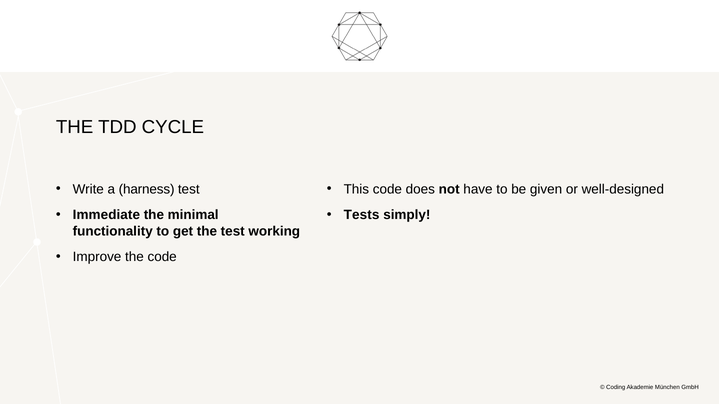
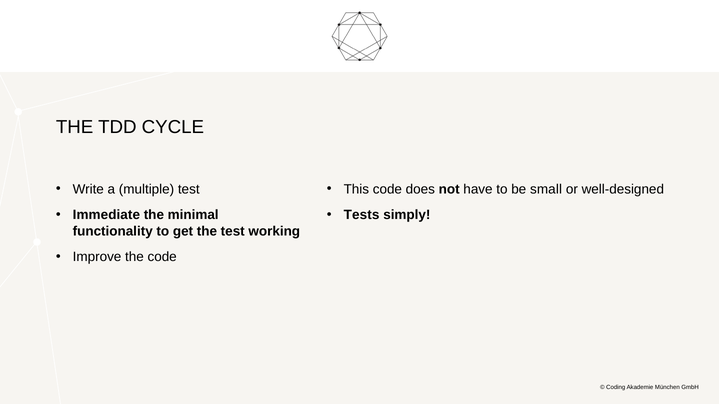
harness: harness -> multiple (147, 189)
given: given -> small (546, 189)
